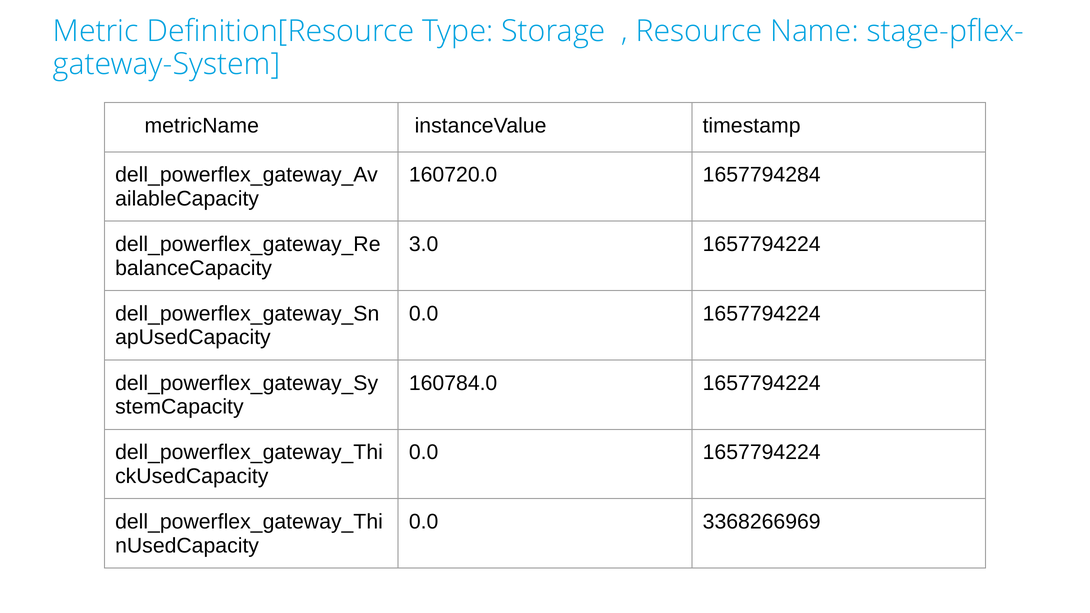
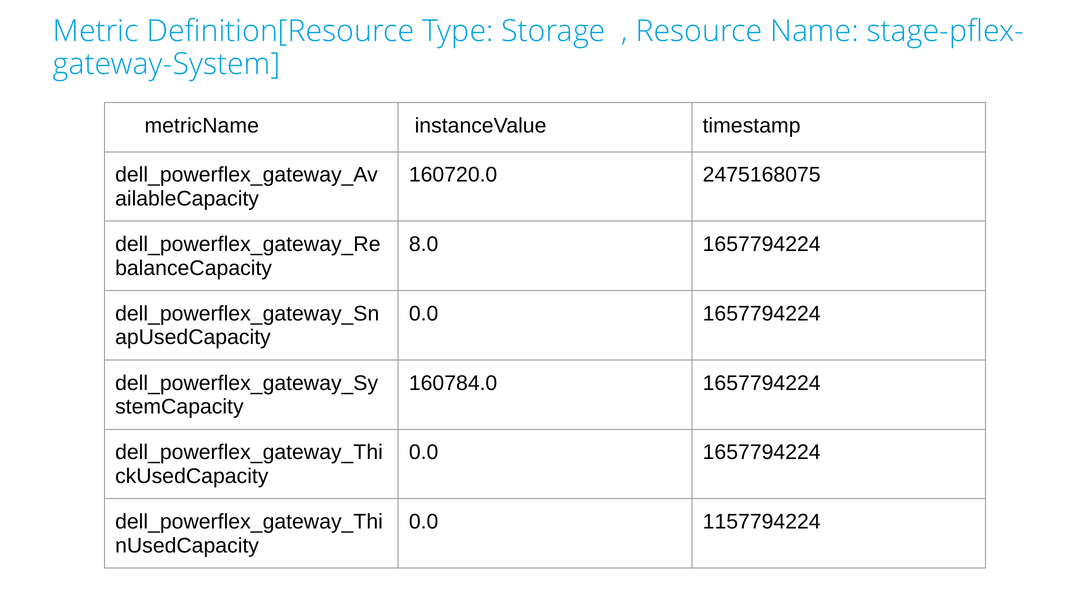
1657794284: 1657794284 -> 2475168075 (762, 175)
3.0: 3.0 -> 8.0 (424, 244)
3368266969: 3368266969 -> 1157794224 (762, 522)
